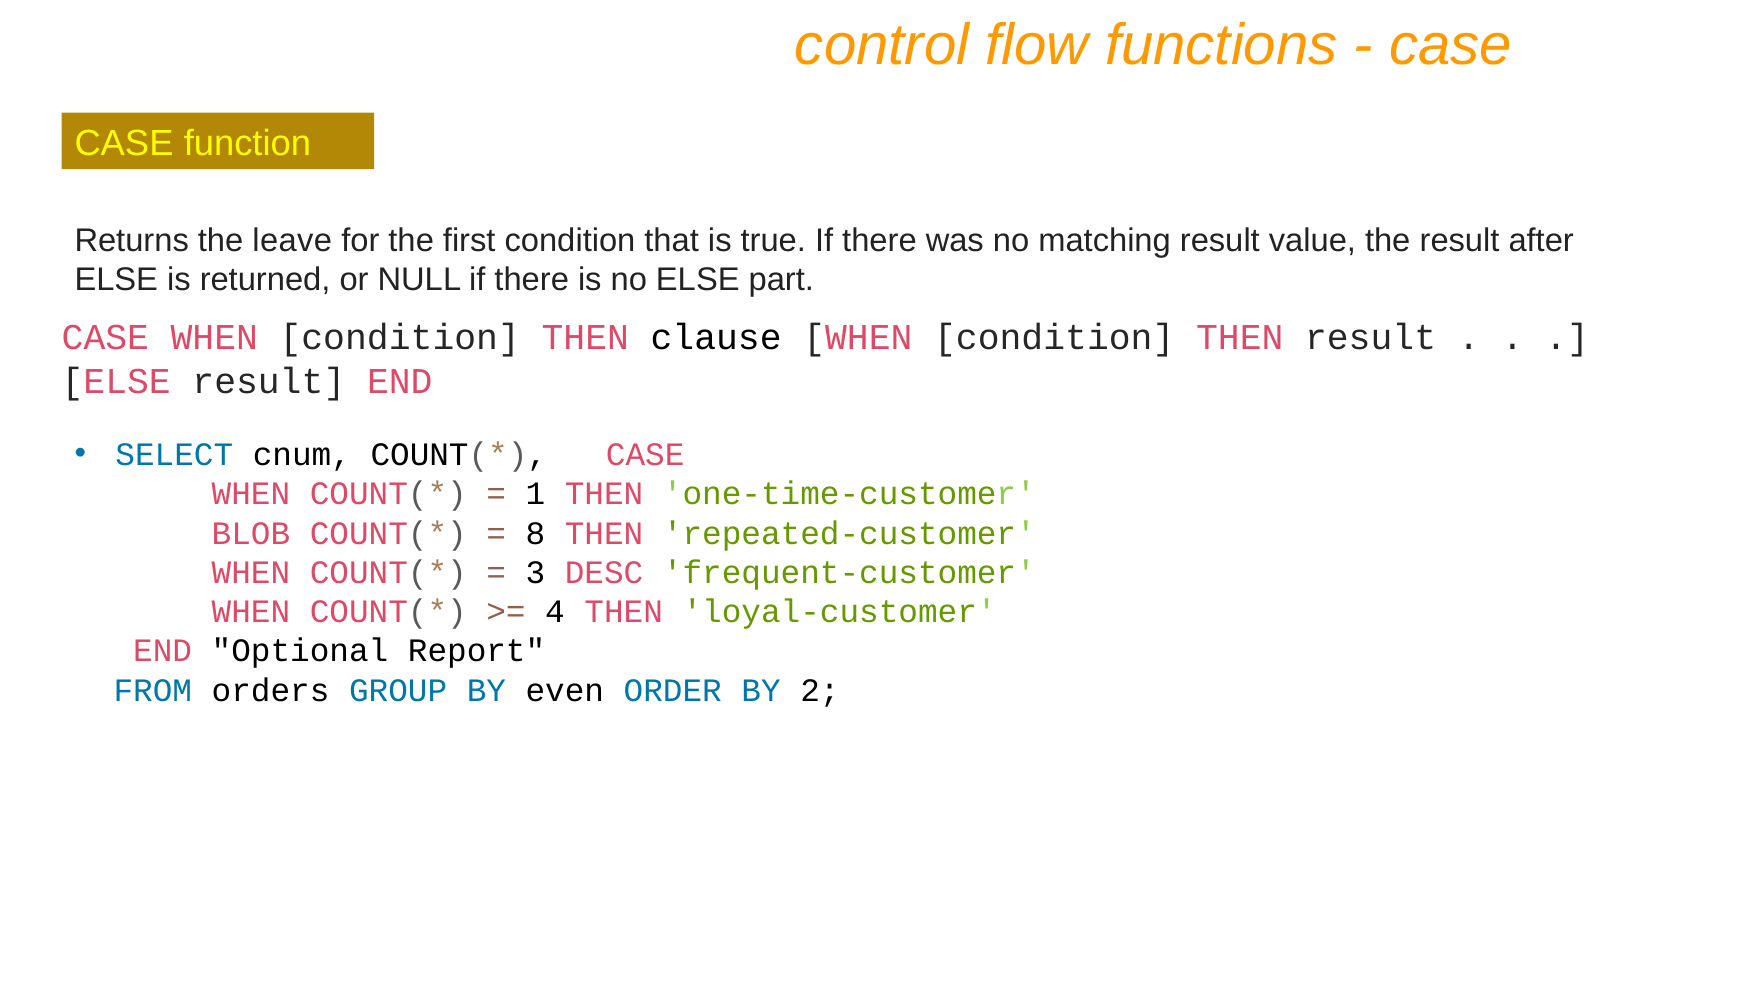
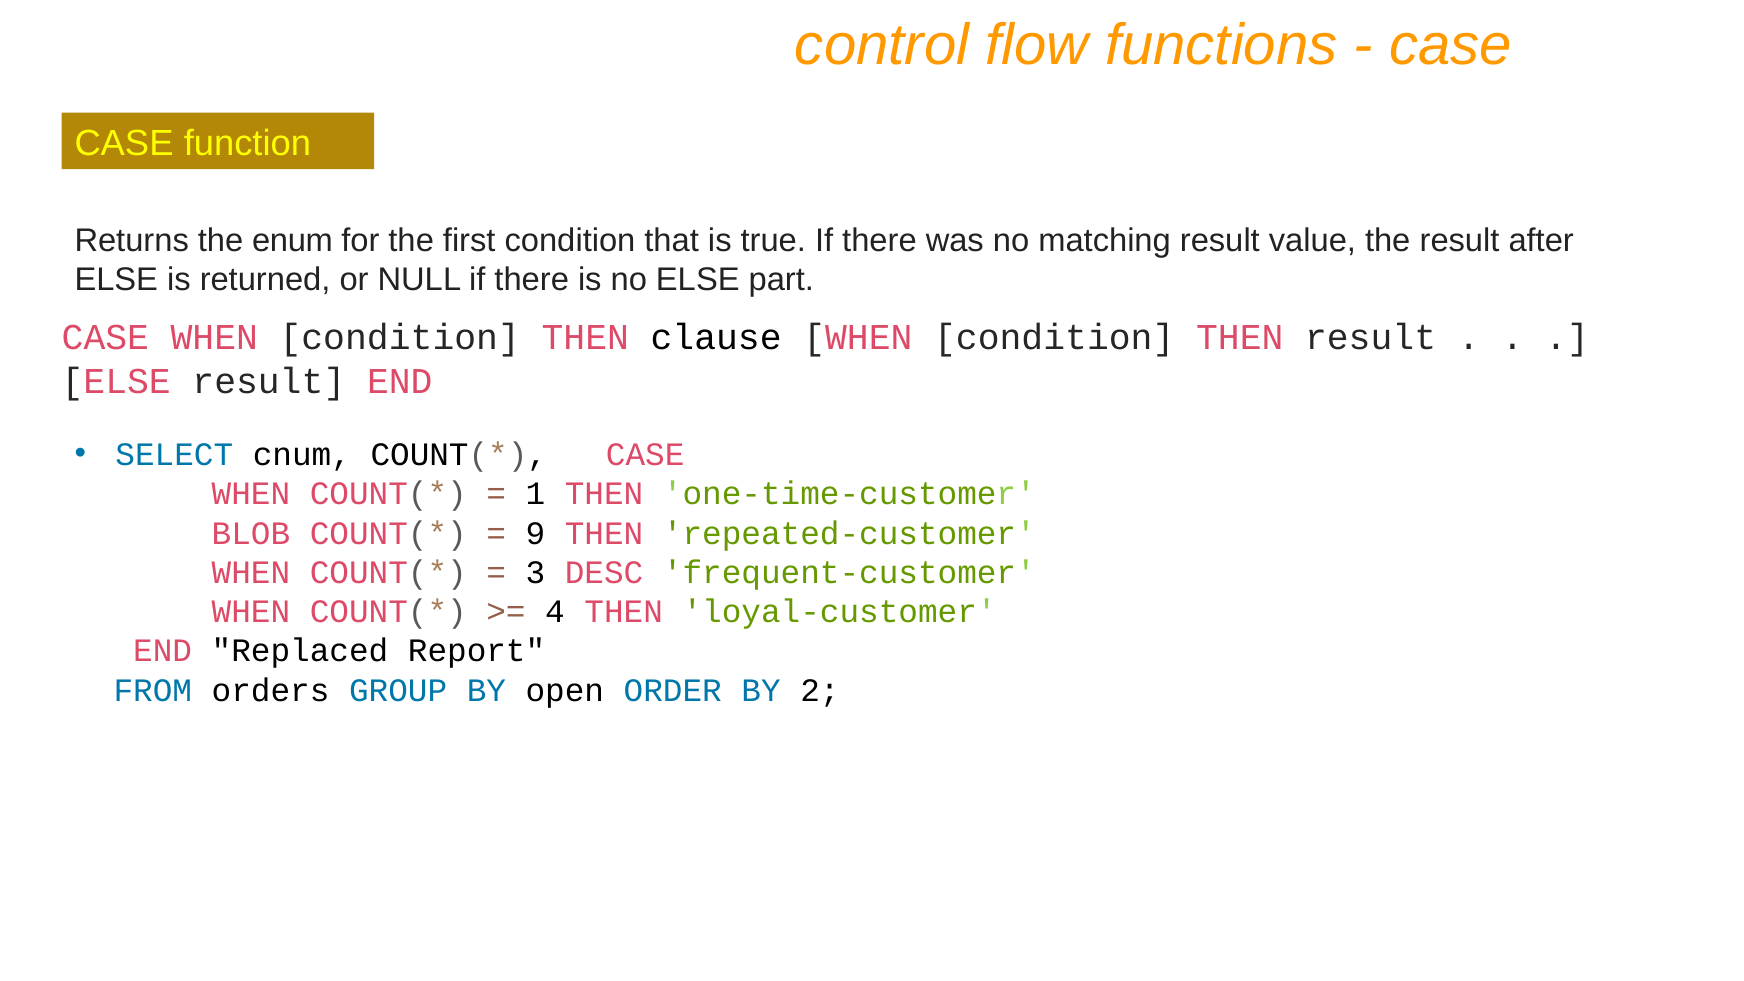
leave: leave -> enum (293, 241)
8: 8 -> 9 (535, 533)
Optional: Optional -> Replaced (300, 651)
even: even -> open (565, 690)
